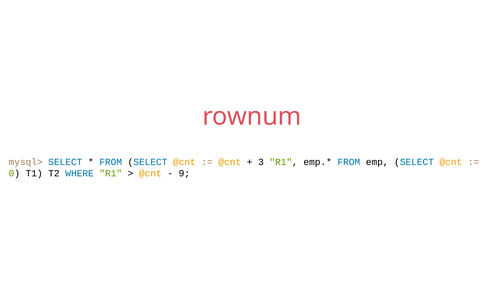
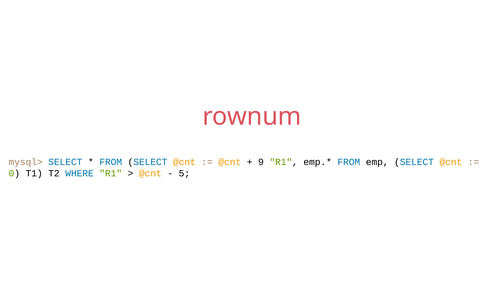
3: 3 -> 9 (261, 162)
9: 9 -> 5 (184, 173)
